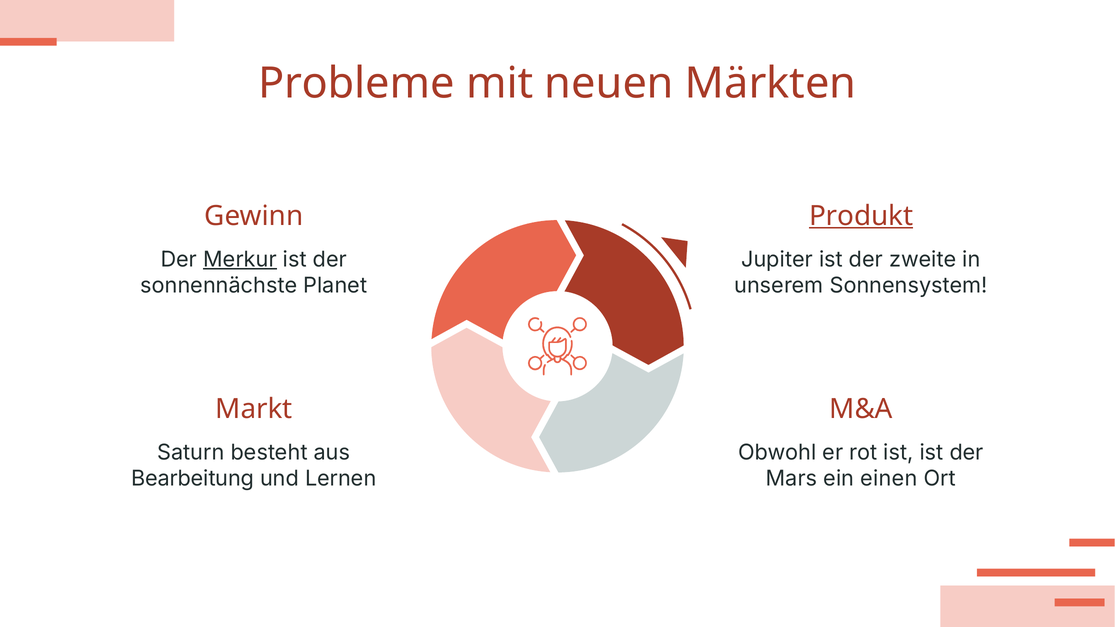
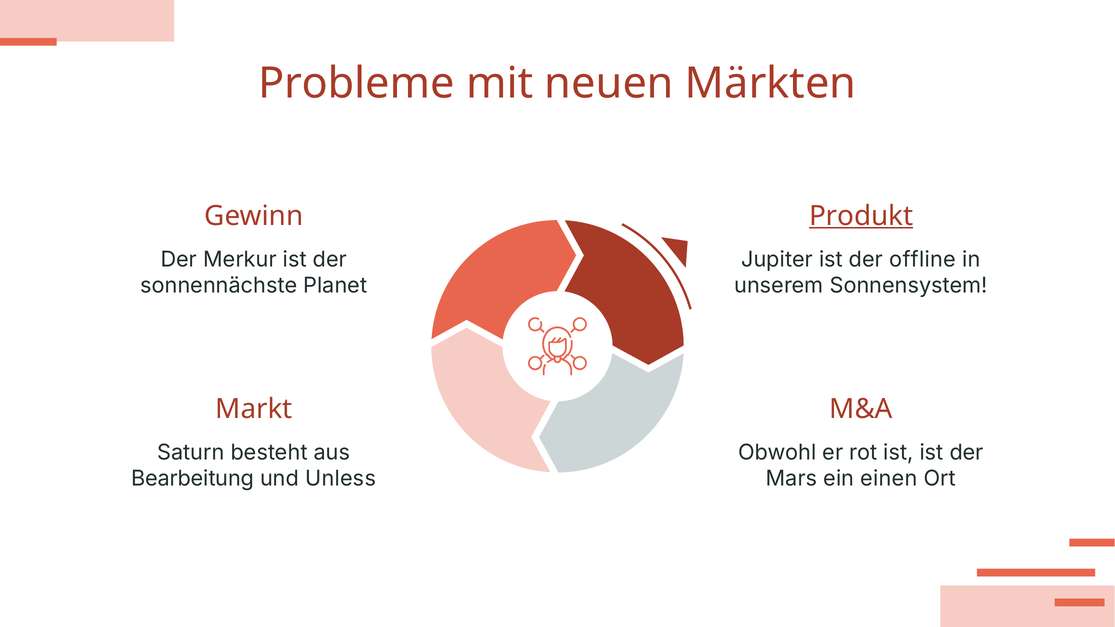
Merkur underline: present -> none (240, 260)
zweite: zweite -> offline (923, 260)
Lernen: Lernen -> Unless (341, 479)
